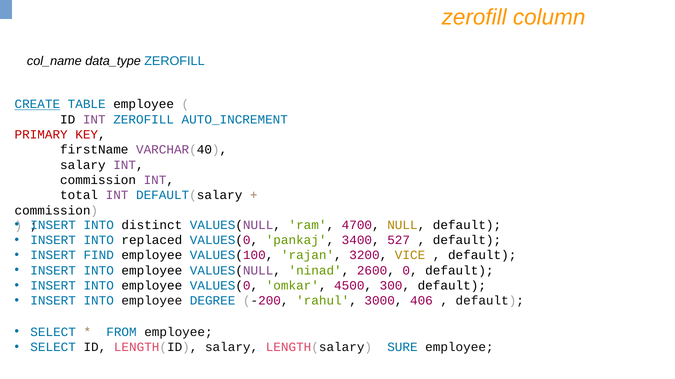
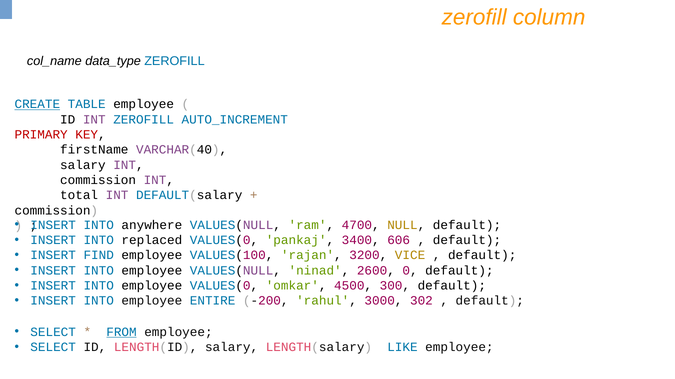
distinct: distinct -> anywhere (152, 225)
527: 527 -> 606 (399, 241)
DEGREE: DEGREE -> ENTIRE (213, 301)
406: 406 -> 302 (421, 301)
FROM underline: none -> present (121, 332)
SURE: SURE -> LIKE (402, 348)
